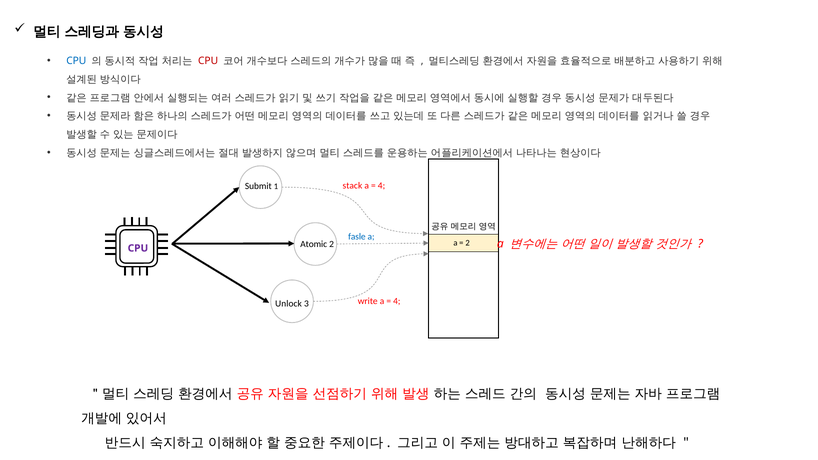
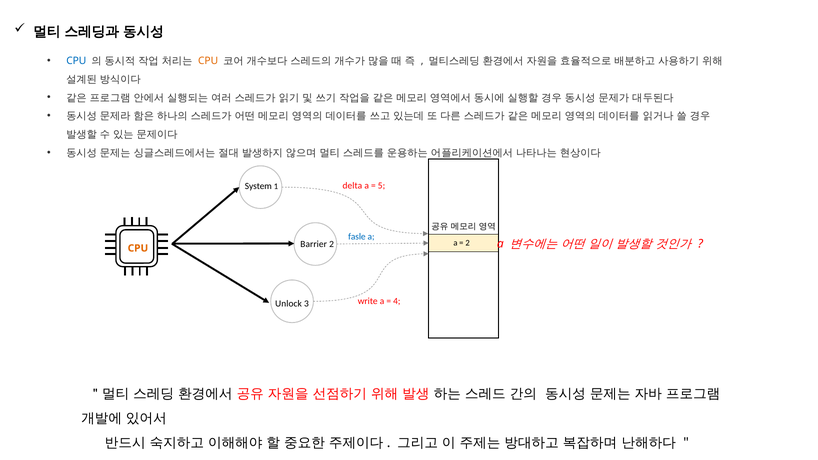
CPU colour: red -> orange (208, 61)
stack: stack -> delta (352, 186)
4: 4 -> 5 (381, 186)
Submit: Submit -> System (258, 186)
Atomic: Atomic -> Barrier (314, 244)
CPU colour: purple -> orange (138, 248)
